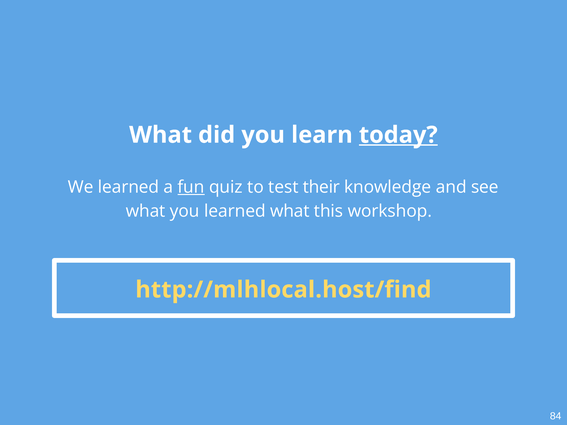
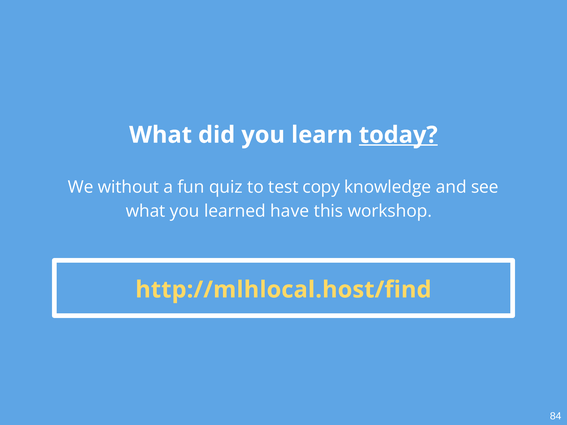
We learned: learned -> without (129, 187)
fun underline: present -> none (191, 187)
their: their -> copy (321, 187)
learned what: what -> have (290, 211)
